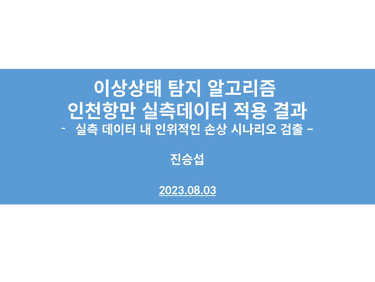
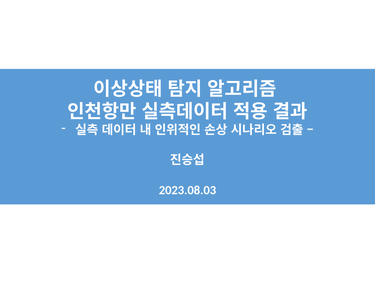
2023.08.03 underline: present -> none (187, 190)
